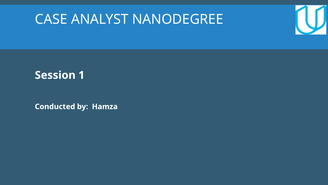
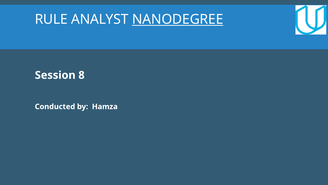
CASE: CASE -> RULE (51, 19)
NANODEGREE underline: none -> present (178, 19)
1: 1 -> 8 (82, 75)
